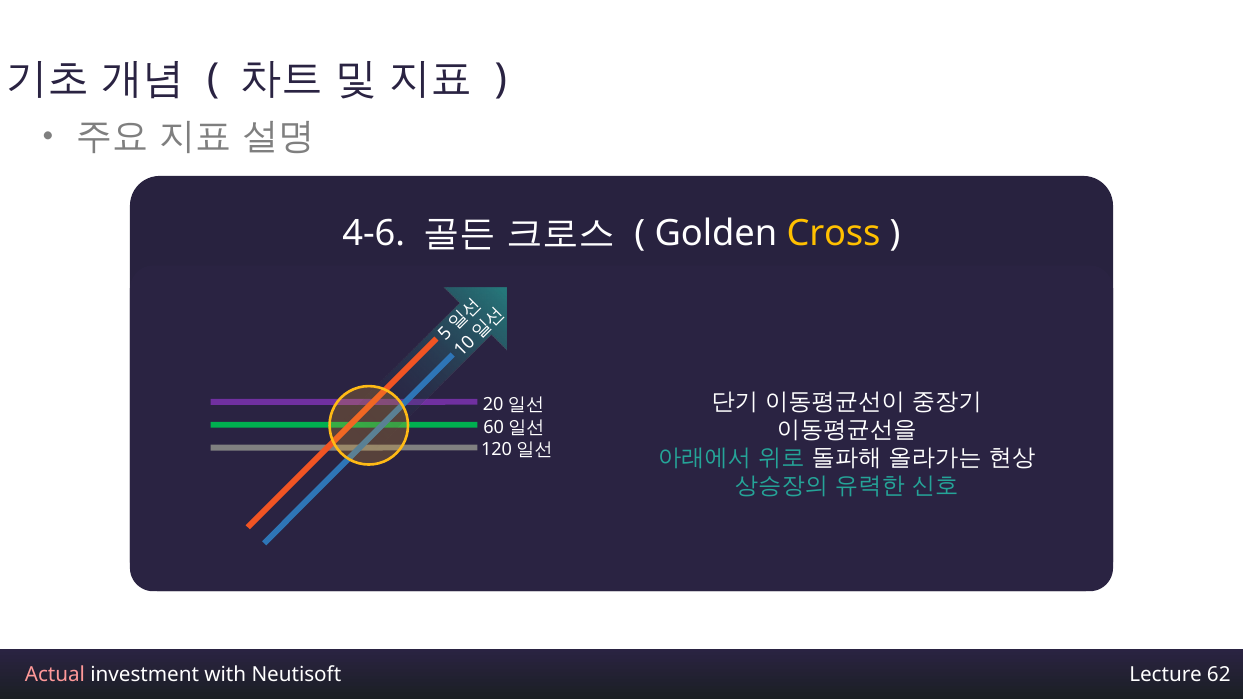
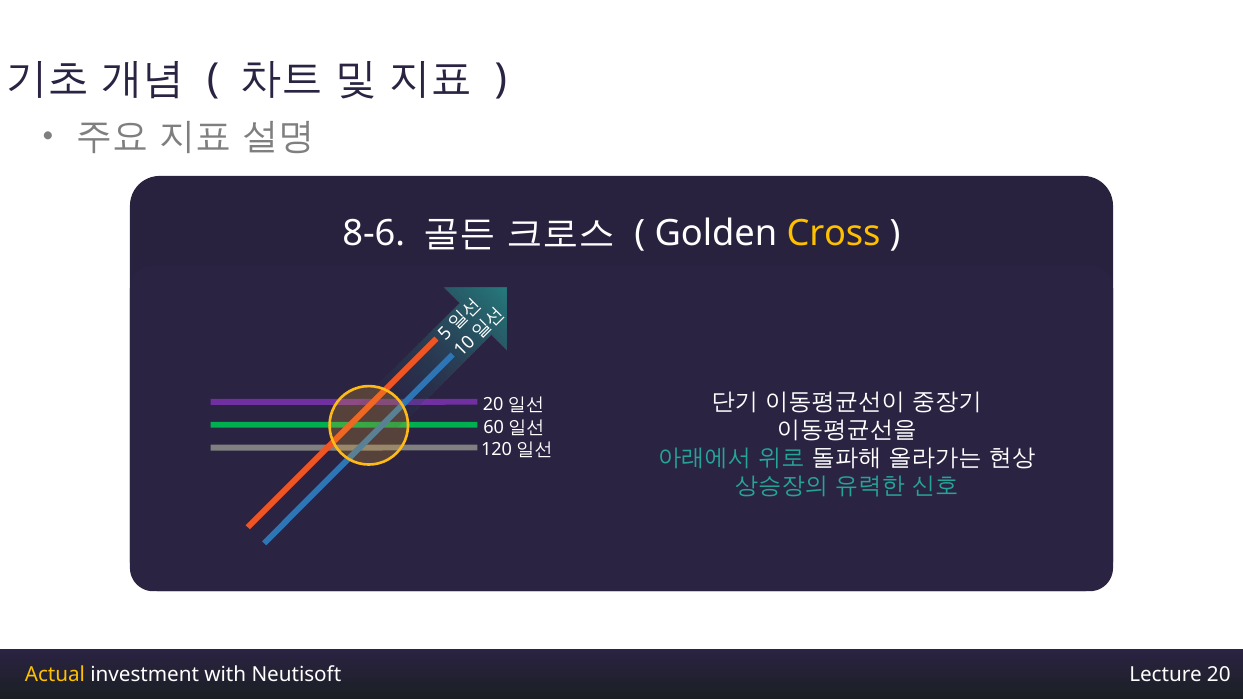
4-6: 4-6 -> 8-6 (374, 233)
Actual colour: pink -> yellow (55, 675)
62: 62 -> 20 (1219, 675)
